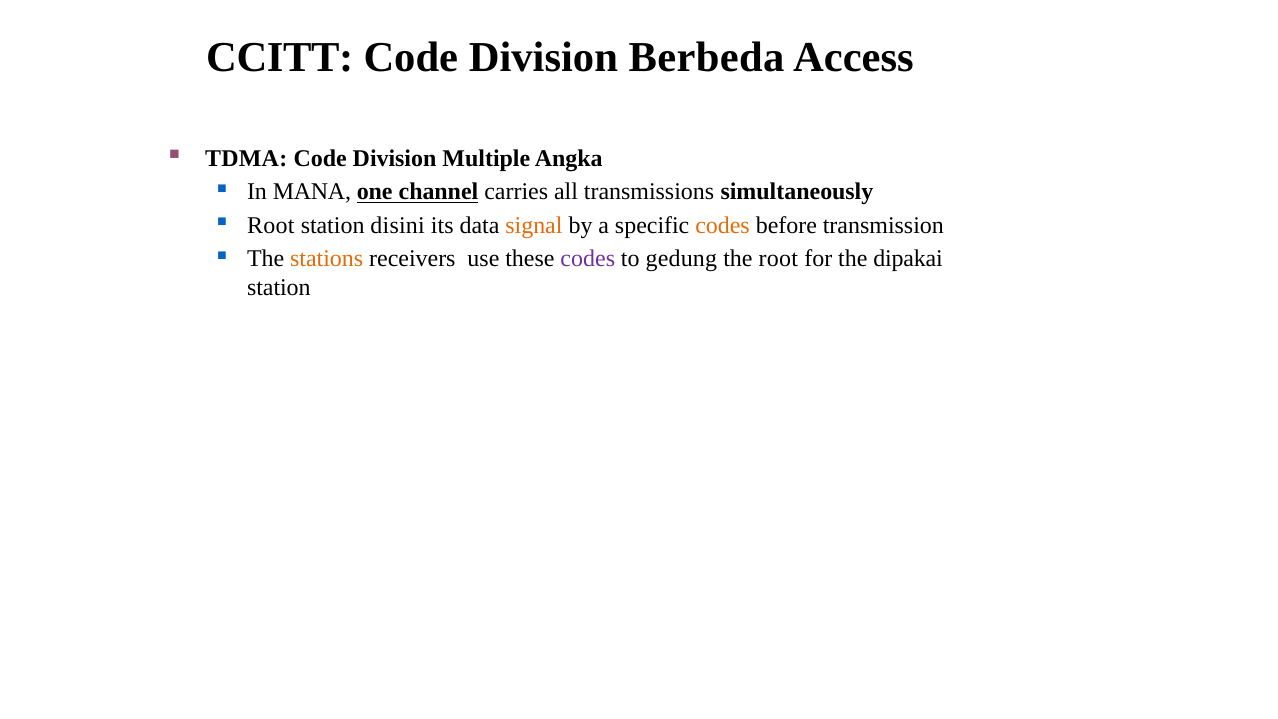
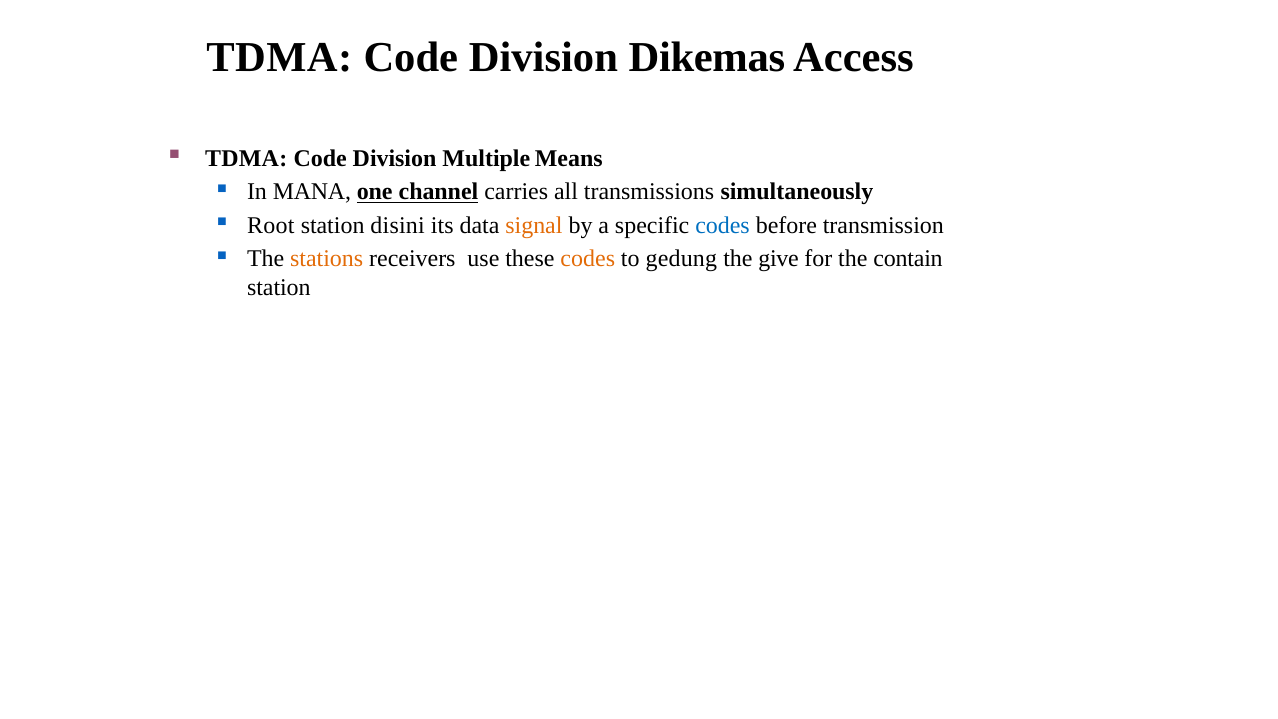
CCITT: CCITT -> TDMA (279, 57)
Berbeda: Berbeda -> Dikemas (707, 57)
Angka: Angka -> Means (569, 158)
codes colour: orange -> blue (723, 225)
codes colour: purple -> orange (588, 259)
the root: root -> give (779, 259)
dipakai: dipakai -> contain (908, 259)
